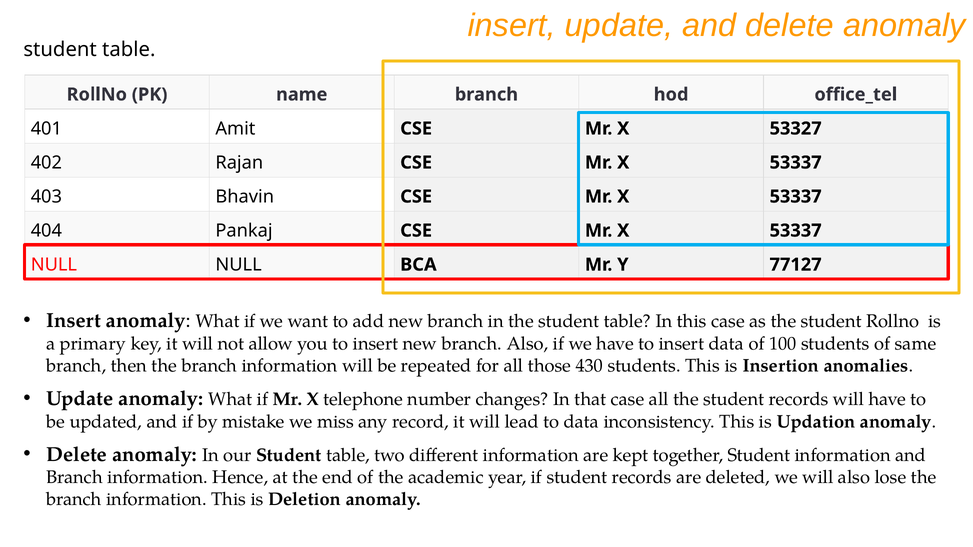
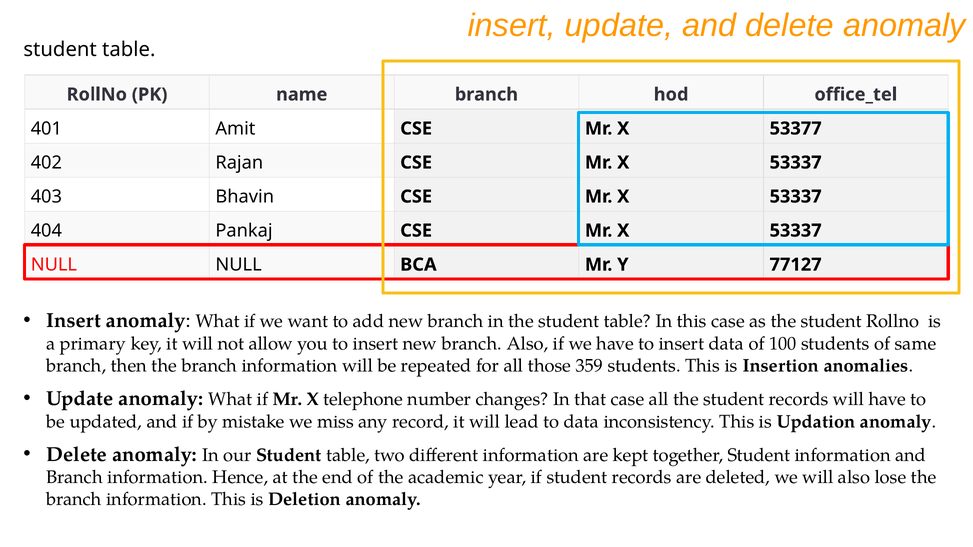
53327: 53327 -> 53377 (796, 129)
430: 430 -> 359 (589, 366)
